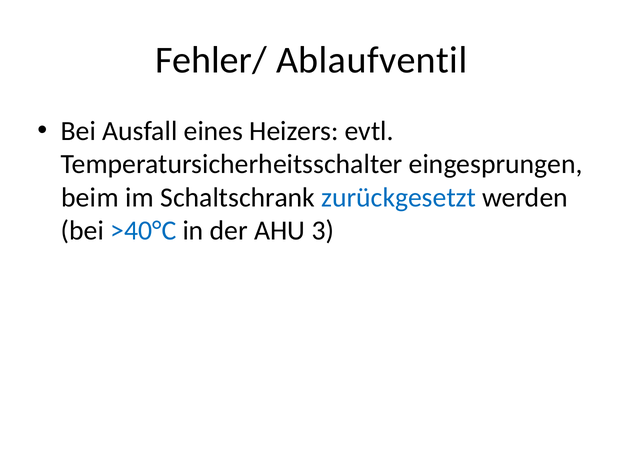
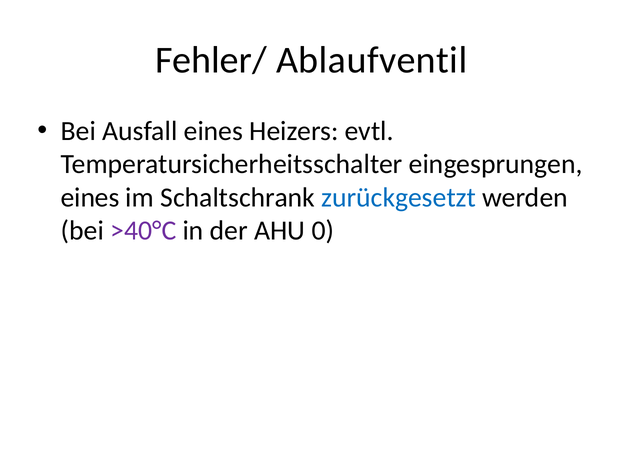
beim: beim -> eines (90, 197)
>40°C colour: blue -> purple (143, 231)
3: 3 -> 0 (323, 231)
